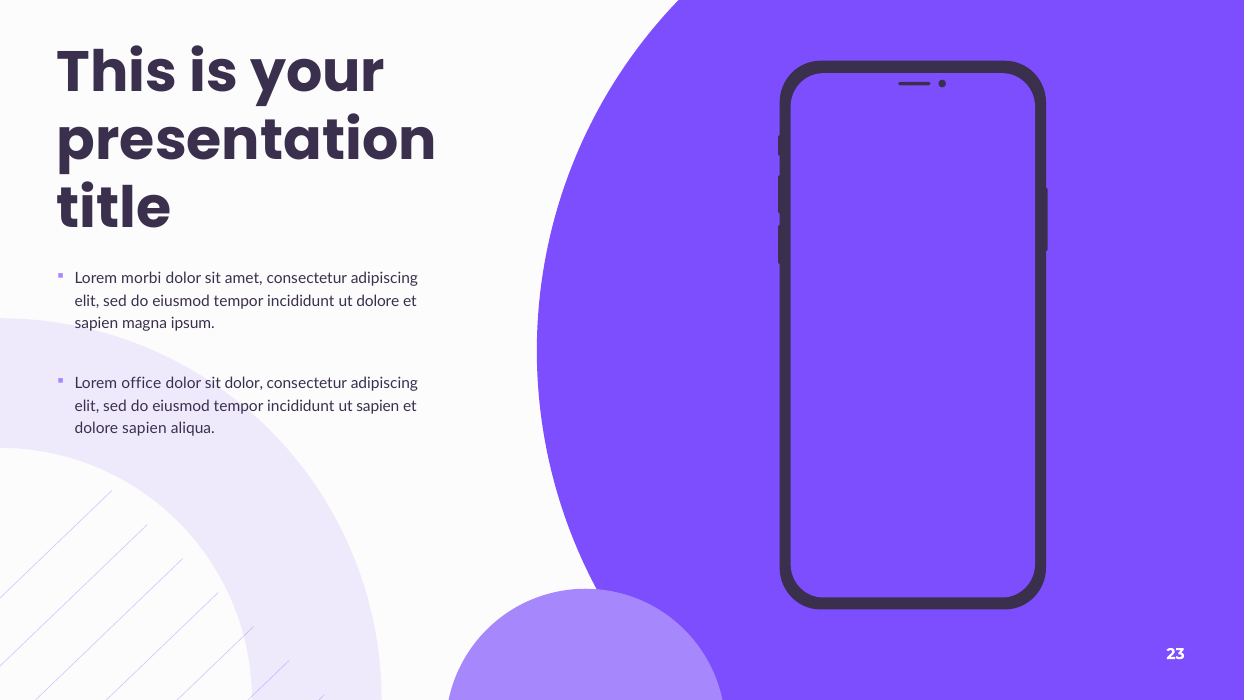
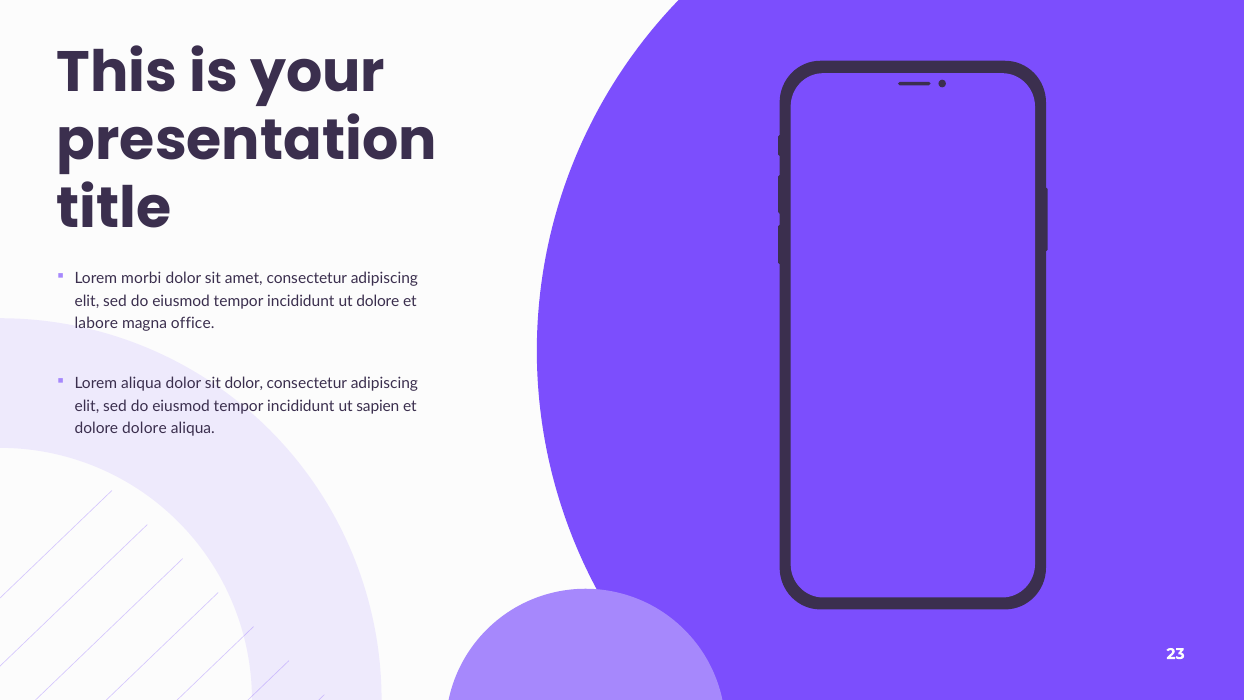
sapien: sapien -> labore (96, 323)
ipsum: ipsum -> office (193, 323)
Lorem office: office -> aliqua (141, 384)
dolore sapien: sapien -> dolore (144, 428)
